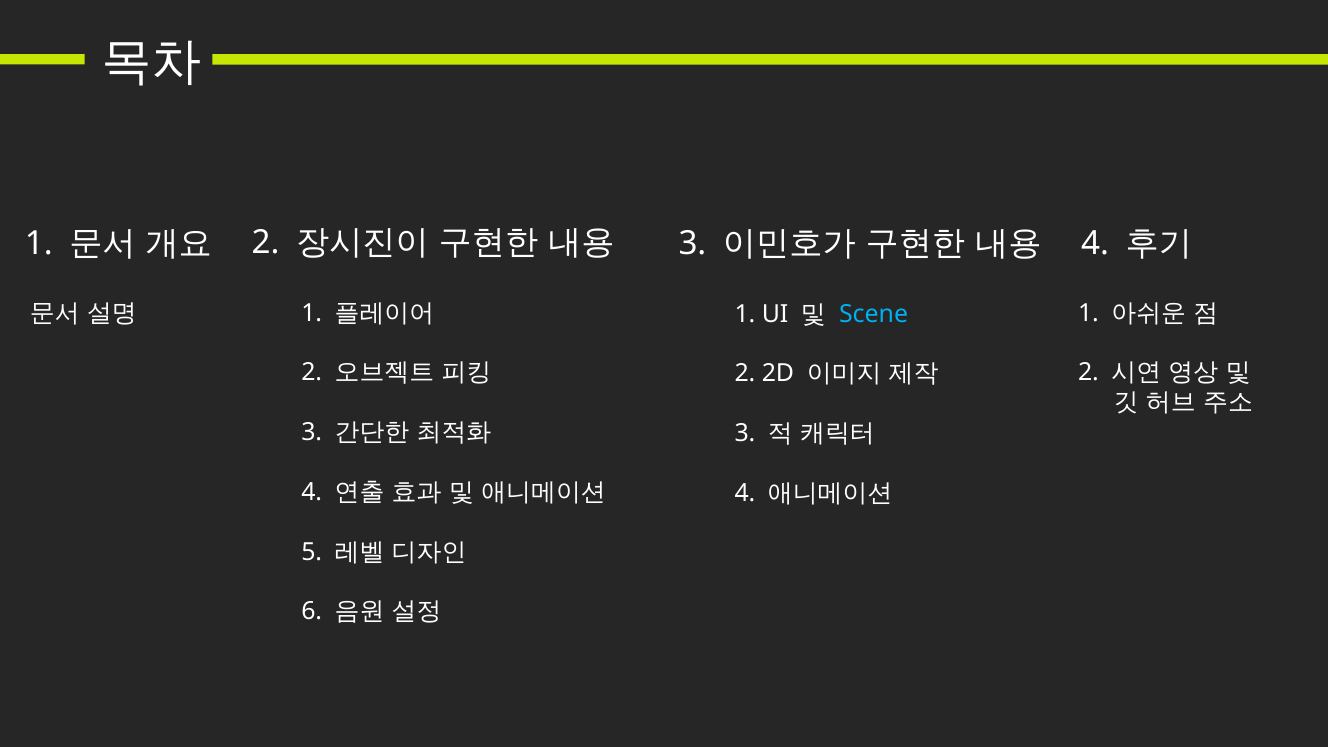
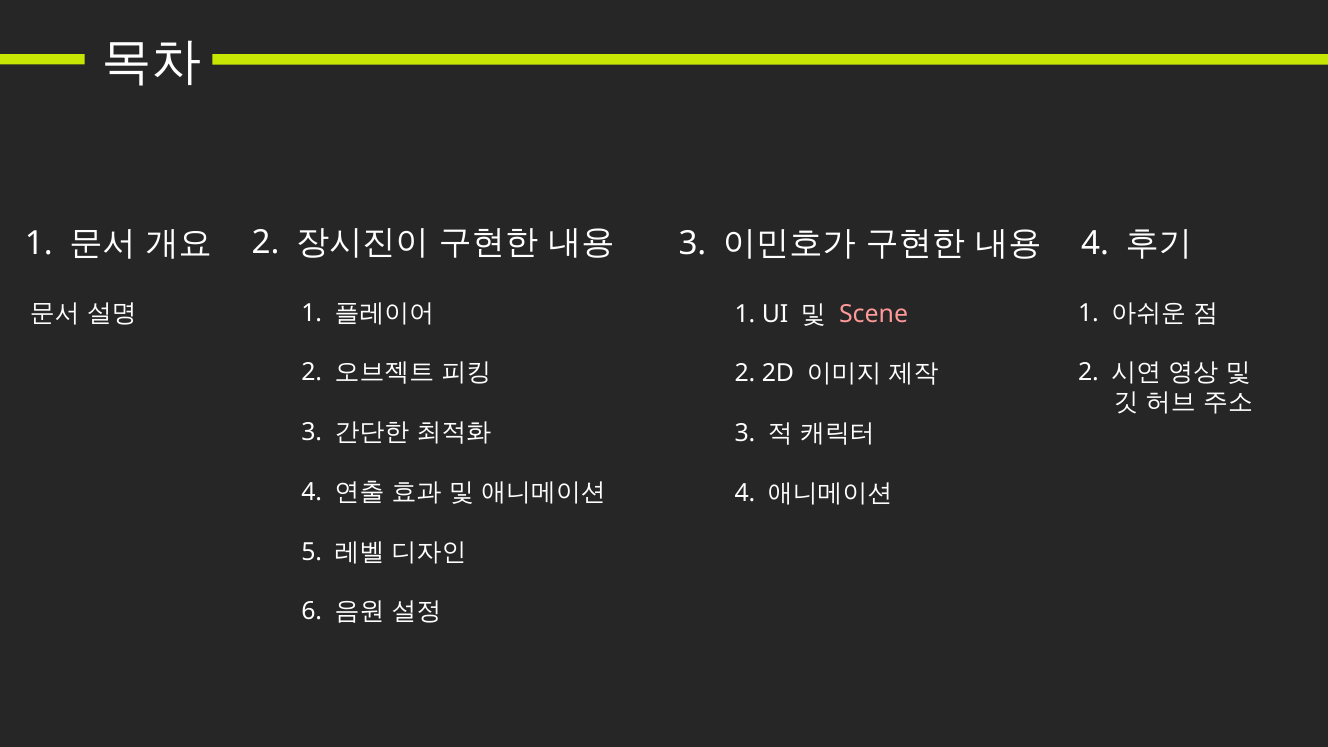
Scene colour: light blue -> pink (874, 314)
